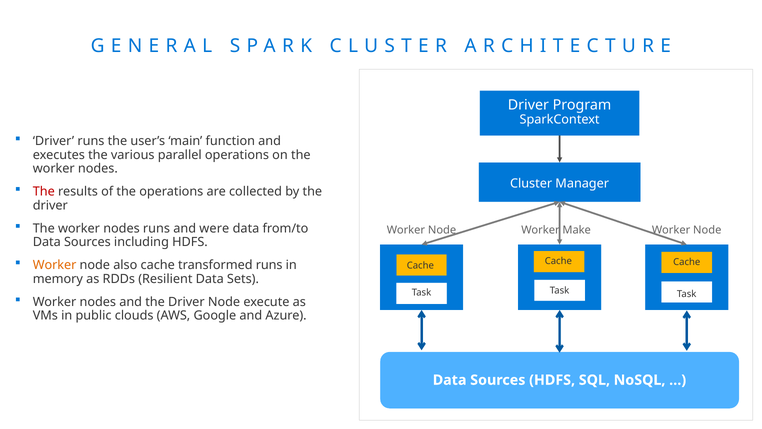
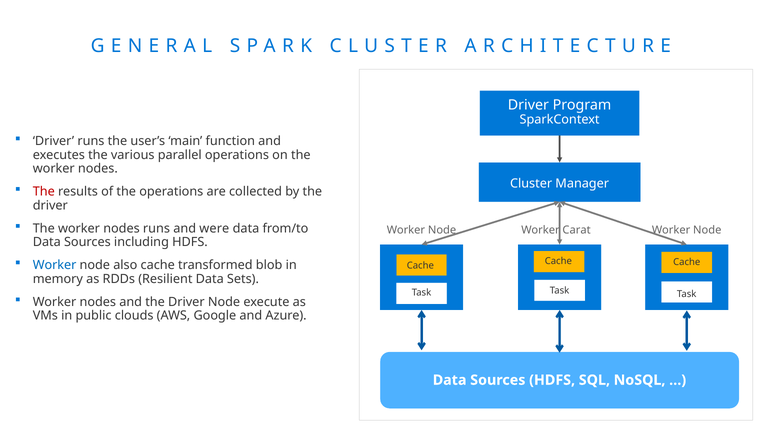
Make: Make -> Carat (577, 230)
Worker colour: orange -> blue (55, 265)
transformed runs: runs -> blob (269, 265)
